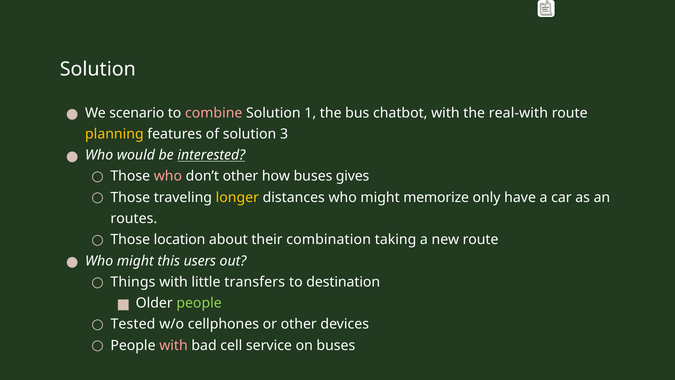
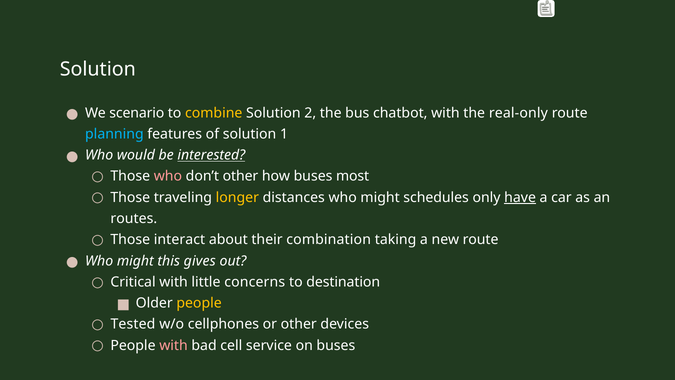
combine colour: pink -> yellow (214, 113)
1: 1 -> 2 (310, 113)
real-with: real-with -> real-only (518, 113)
planning colour: yellow -> light blue (114, 134)
3: 3 -> 1 (284, 134)
gives: gives -> most (353, 176)
memorize: memorize -> schedules (436, 197)
have underline: none -> present (520, 197)
location: location -> interact (179, 240)
users: users -> gives (200, 261)
Things: Things -> Critical (133, 282)
transfers: transfers -> concerns (255, 282)
people colour: light green -> yellow (199, 303)
